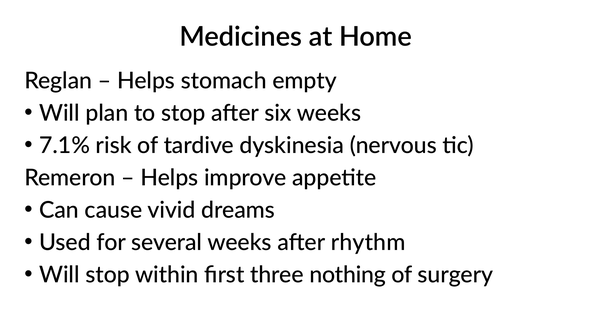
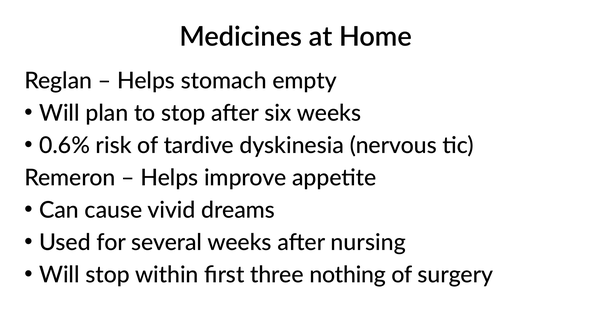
7.1%: 7.1% -> 0.6% (65, 145)
rhythm: rhythm -> nursing (368, 242)
